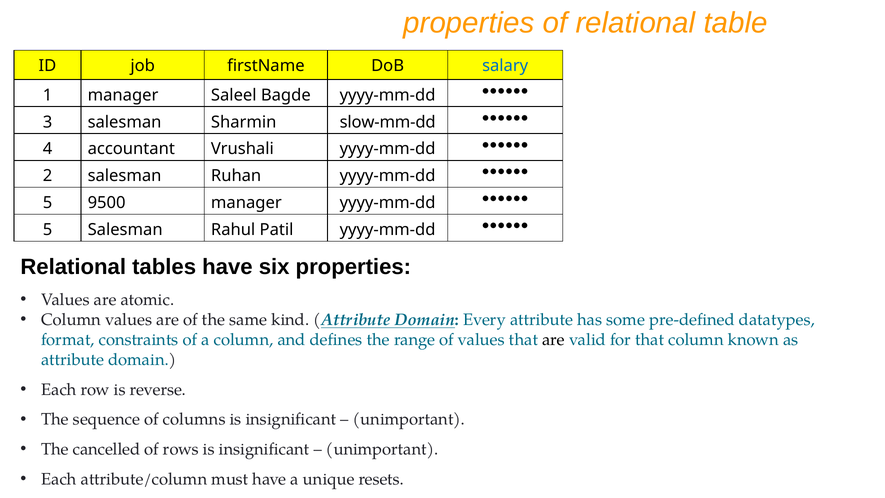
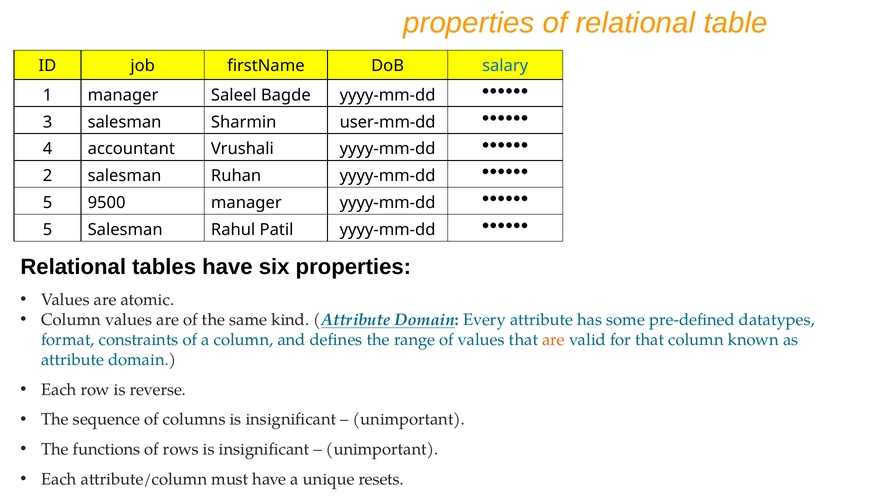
slow-mm-dd: slow-mm-dd -> user-mm-dd (388, 122)
are colour: black -> orange (554, 340)
cancelled: cancelled -> functions (107, 449)
